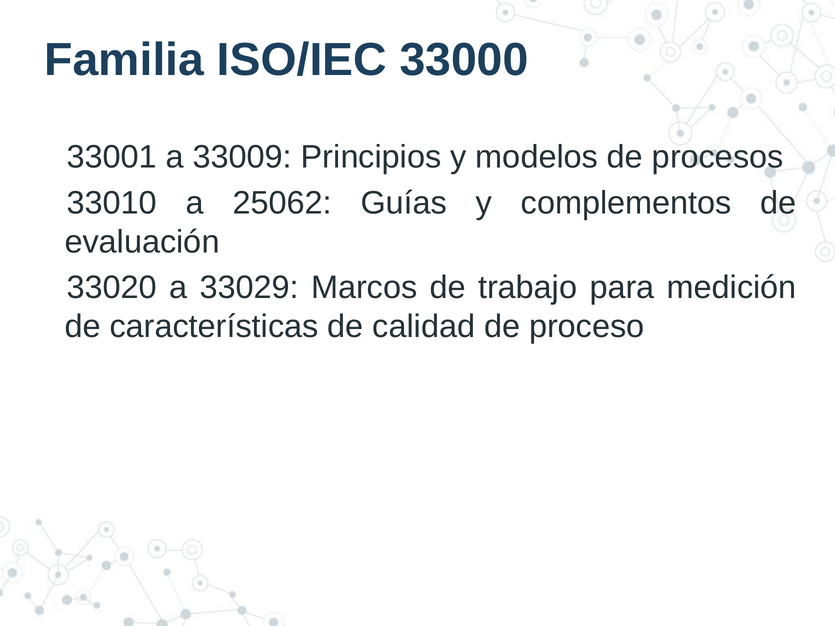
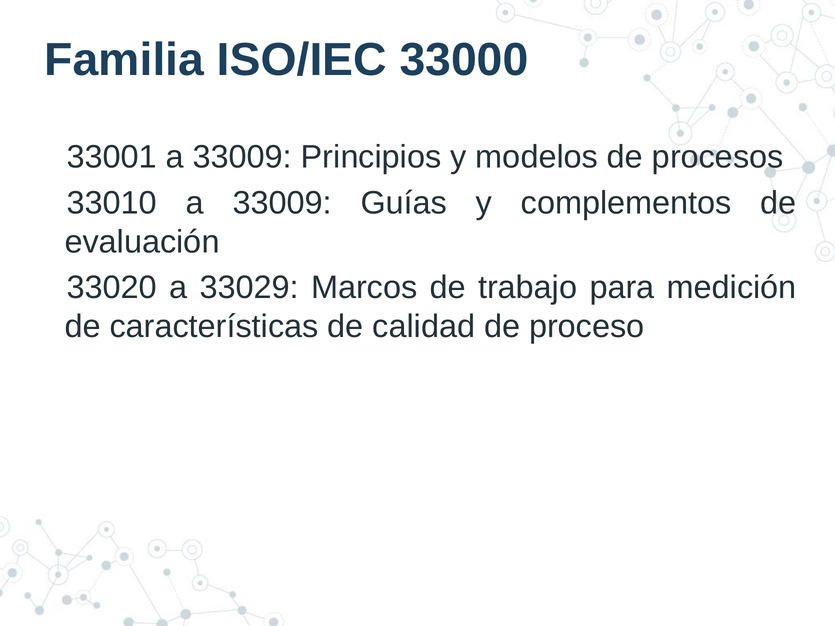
33010 a 25062: 25062 -> 33009 (282, 203)
